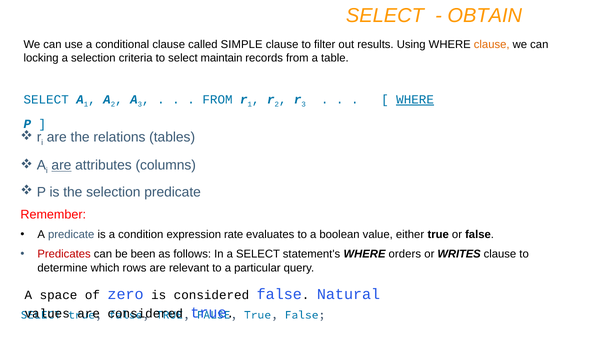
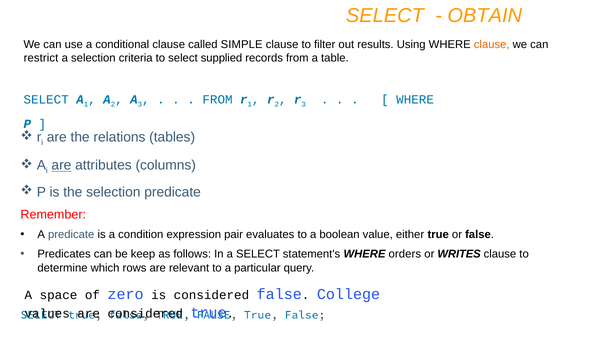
locking: locking -> restrict (41, 58)
maintain: maintain -> supplied (222, 58)
WHERE underline: present -> none (415, 99)
rate: rate -> pair (234, 234)
Predicates colour: red -> black (64, 254)
been: been -> keep (143, 254)
Natural: Natural -> College (349, 294)
